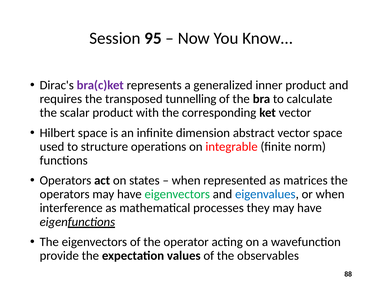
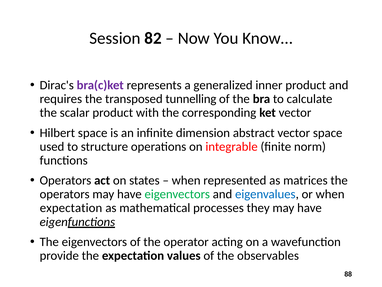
95: 95 -> 82 (153, 38)
interference: interference -> expectation (71, 208)
